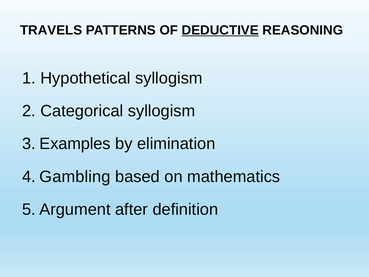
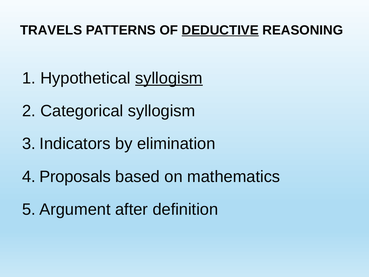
syllogism underline: none -> present (169, 78)
Examples: Examples -> Indicators (75, 144)
Gambling: Gambling -> Proposals (75, 176)
